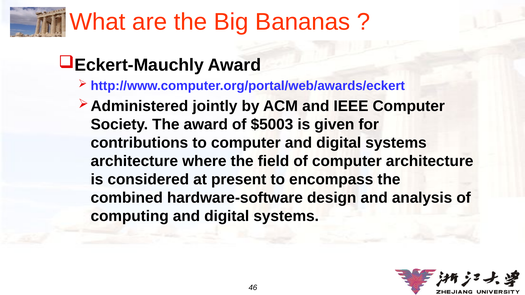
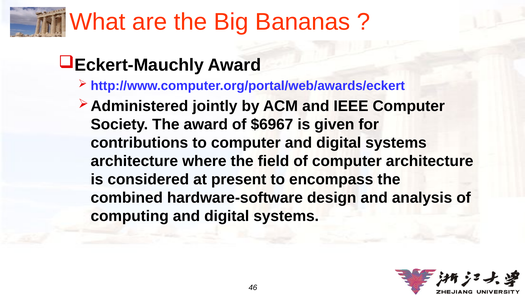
$5003: $5003 -> $6967 (272, 125)
